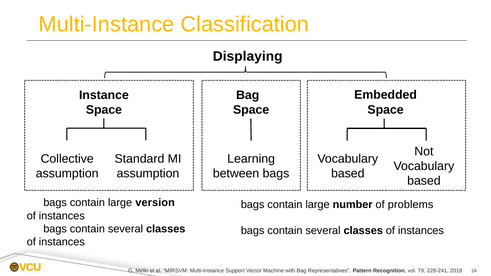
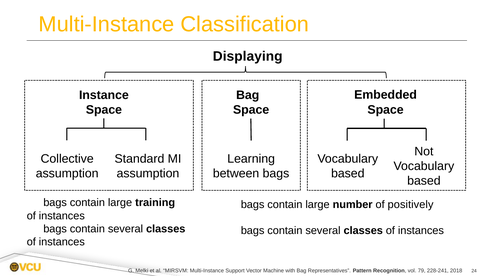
version: version -> training (155, 203)
problems: problems -> positively (411, 205)
